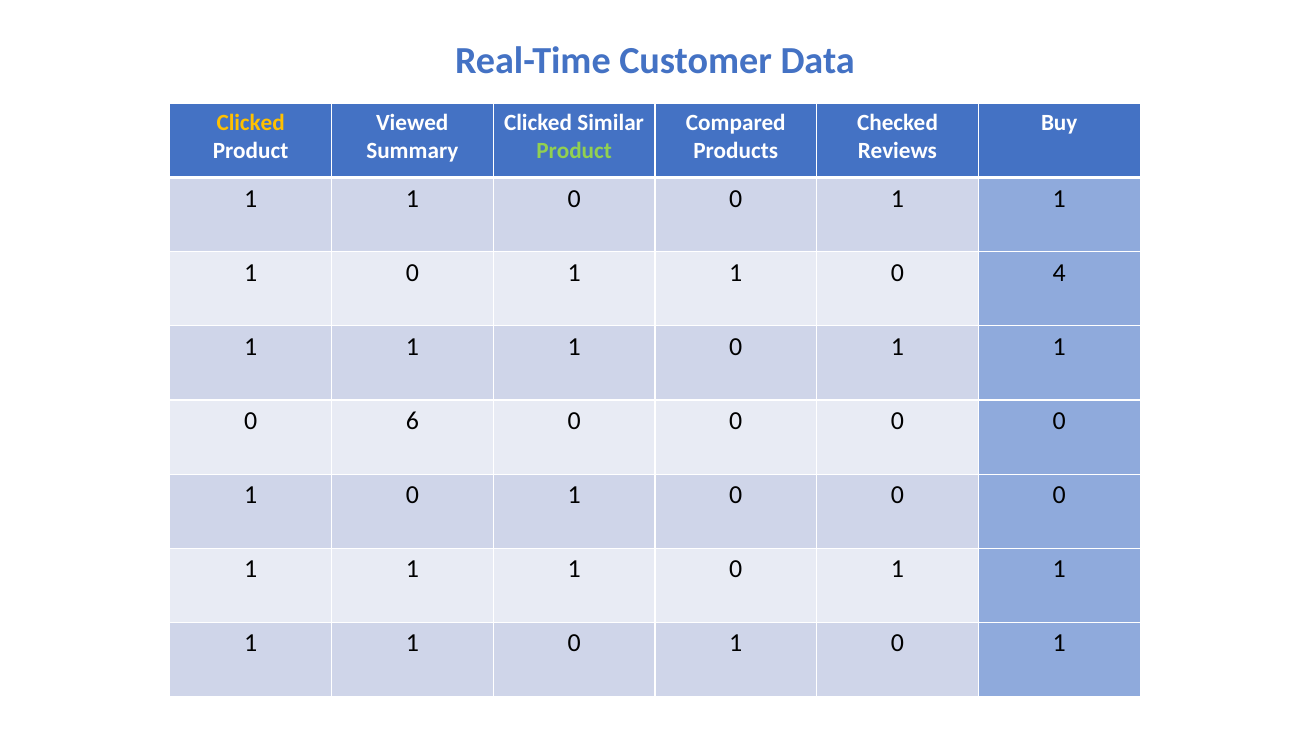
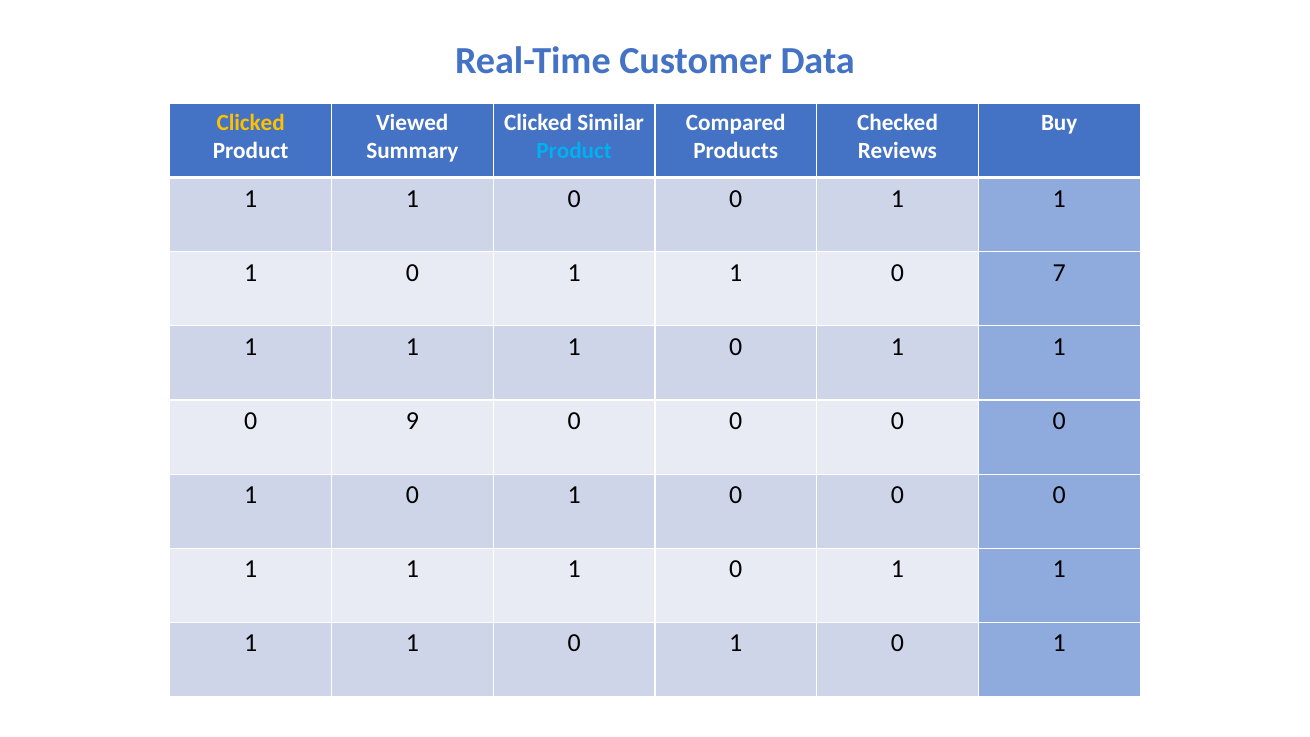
Product colour: light green -> light blue (574, 151)
4: 4 -> 7 (1059, 273)
6: 6 -> 9 (412, 421)
